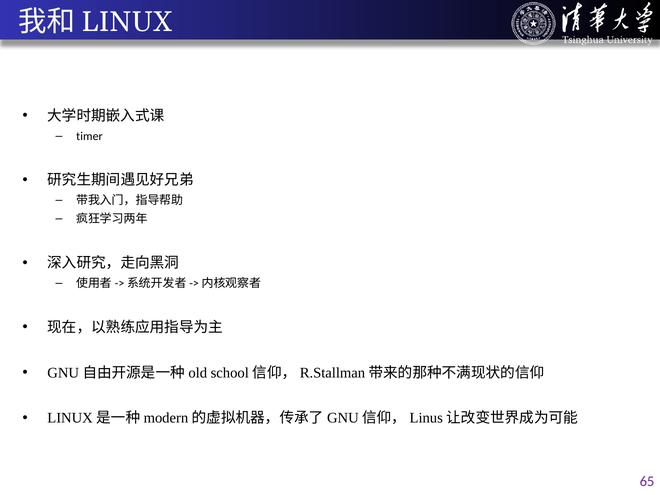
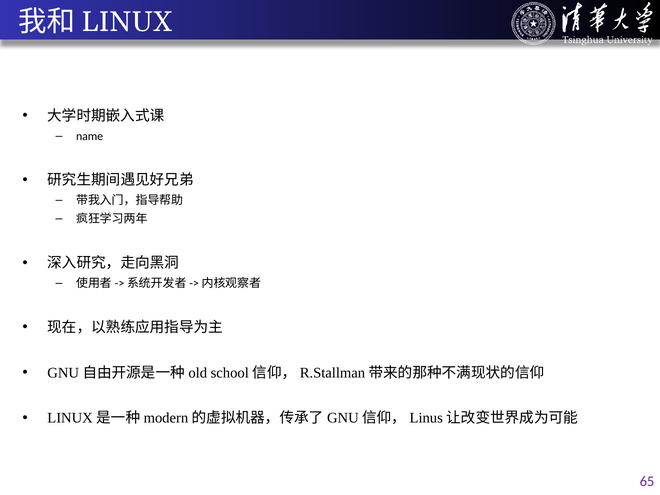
timer: timer -> name (90, 136)
